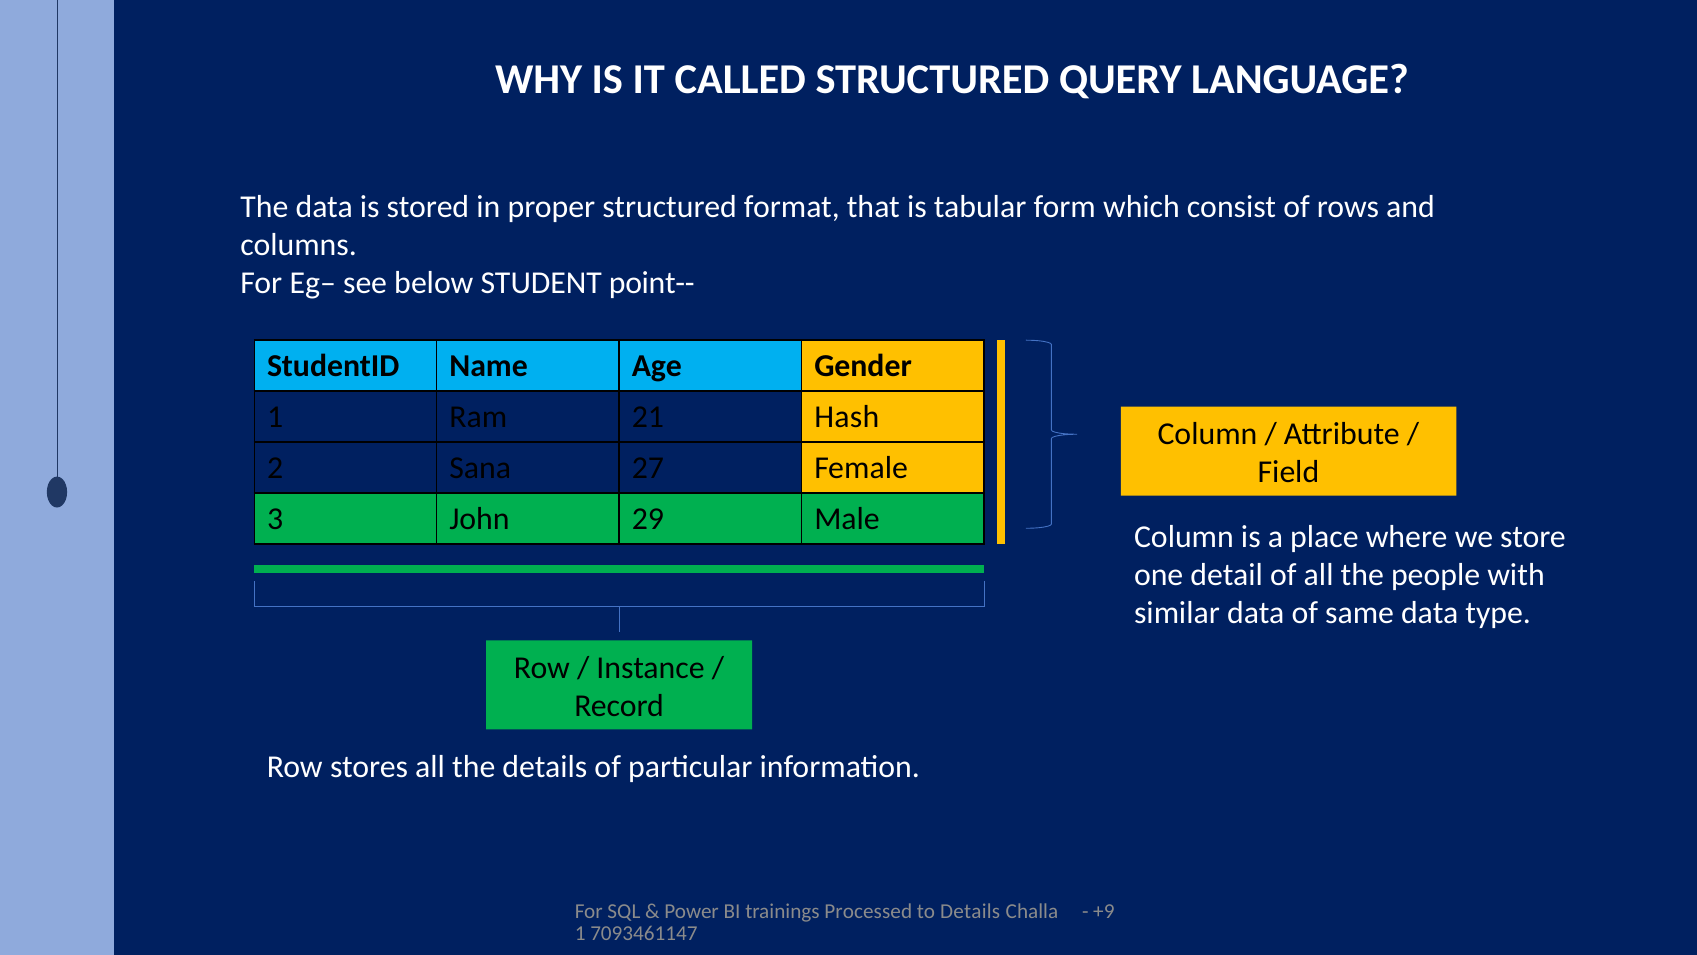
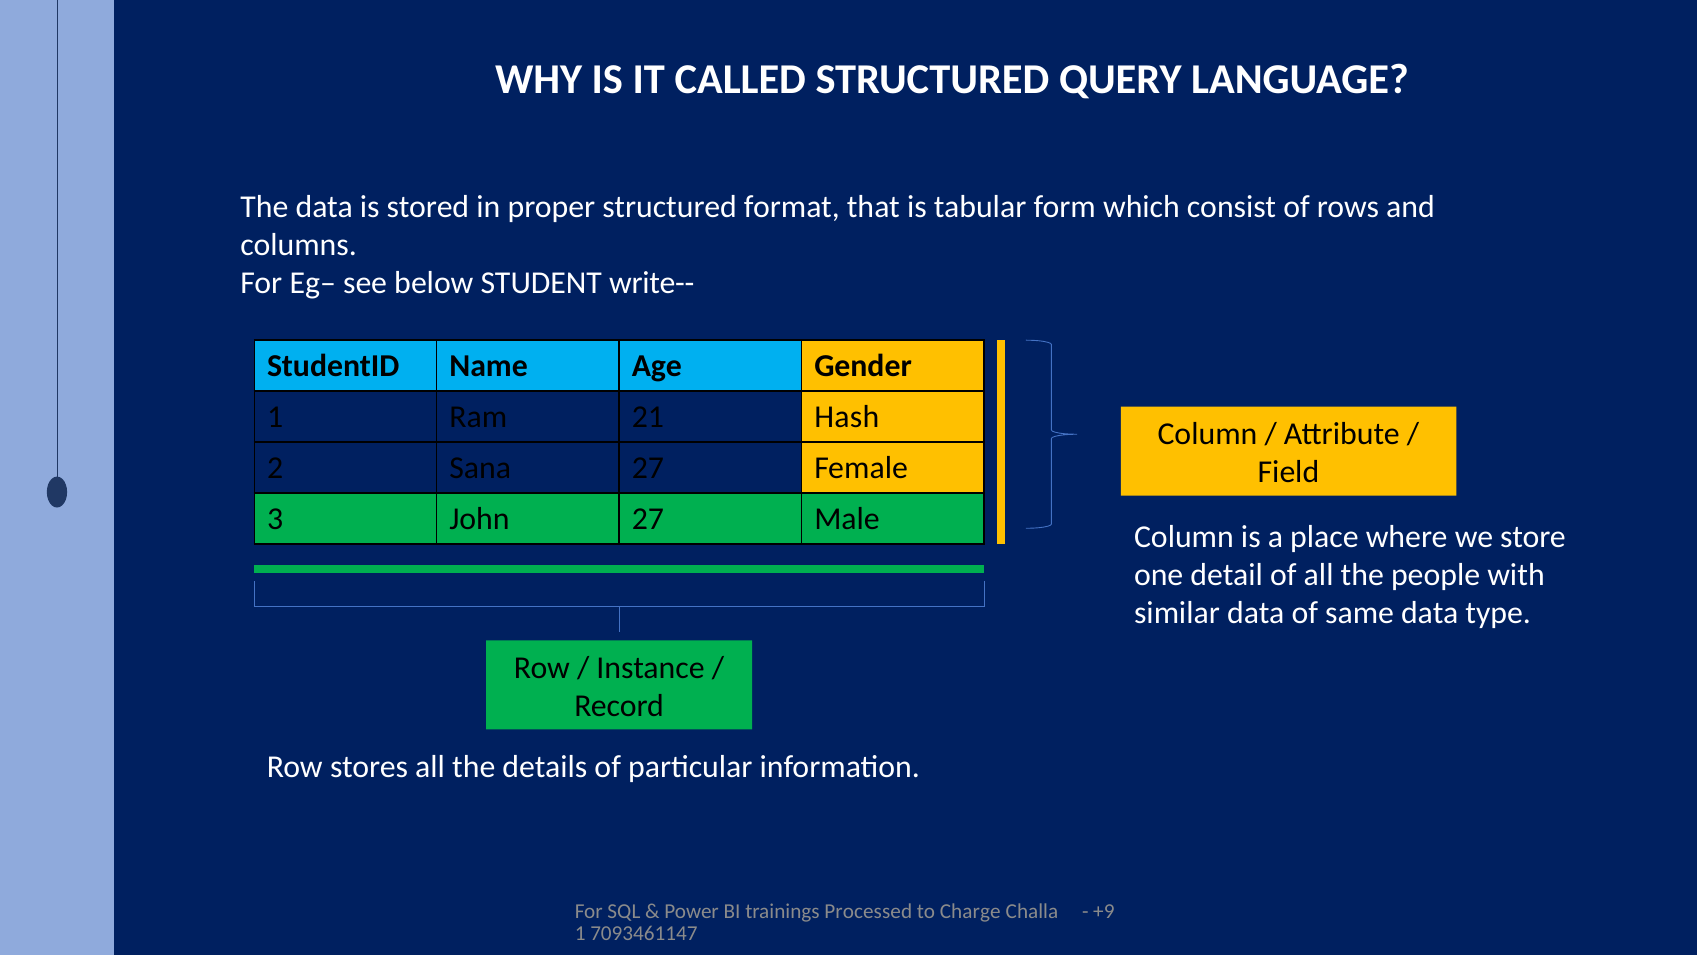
point--: point-- -> write-- (652, 283)
John 29: 29 -> 27 (648, 519)
to Details: Details -> Charge (970, 911)
